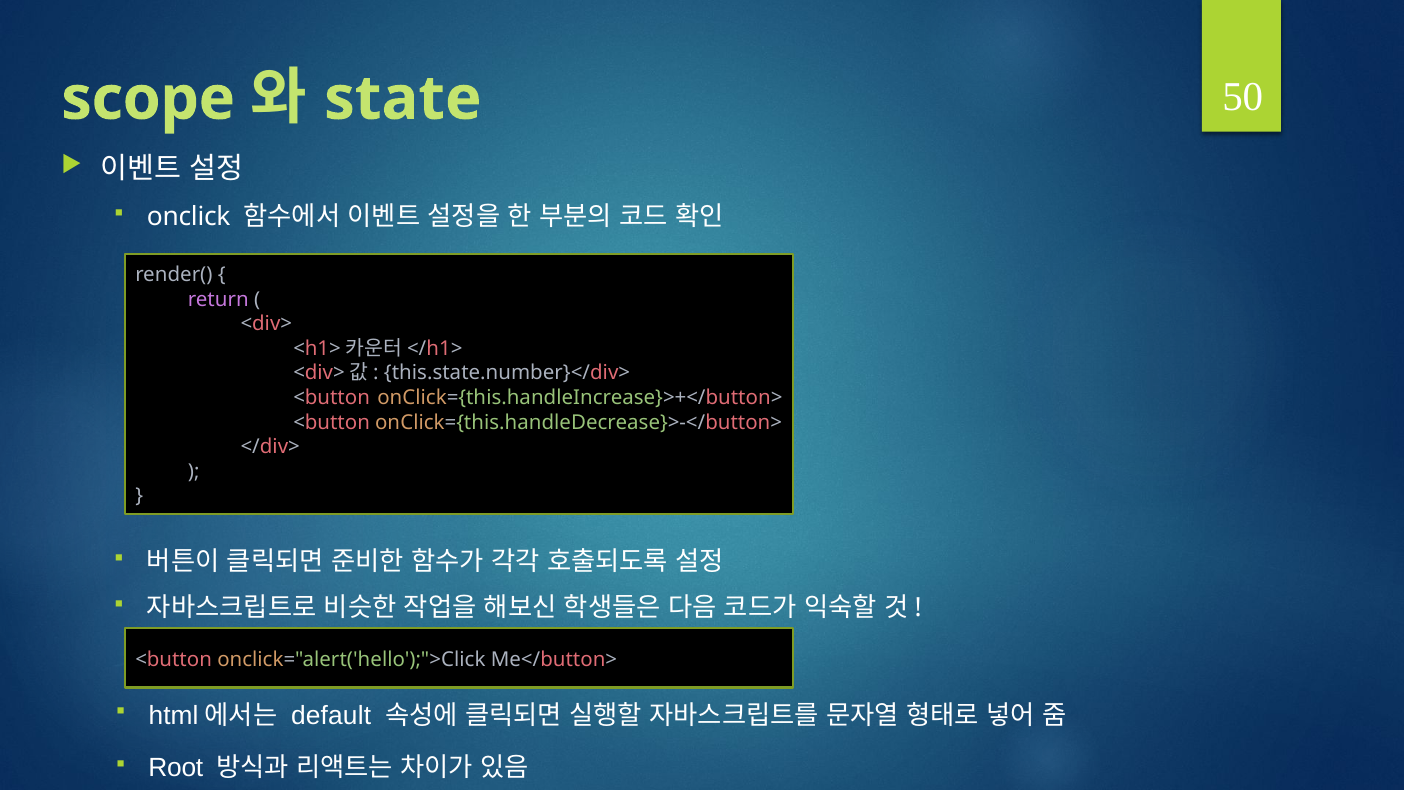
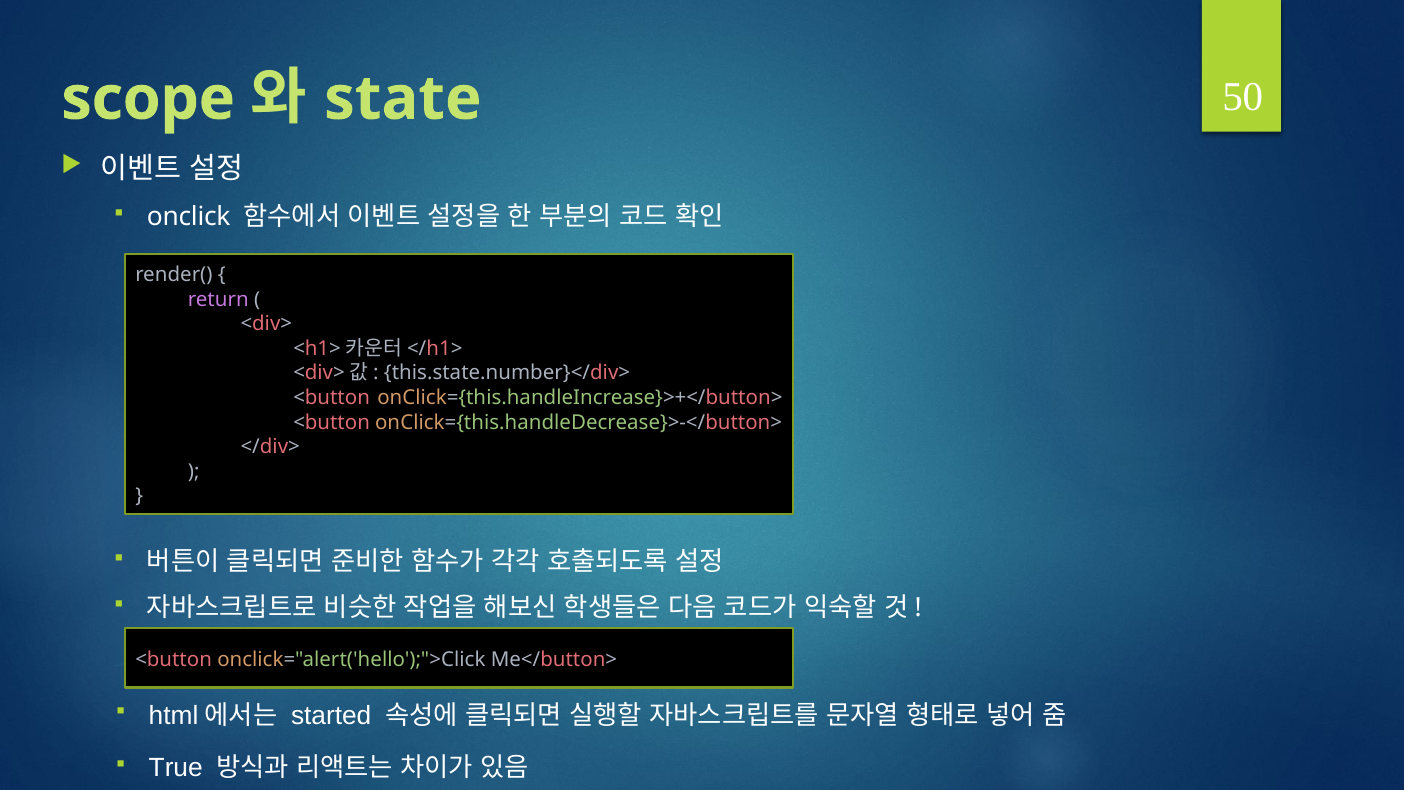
default: default -> started (331, 715)
Root: Root -> True (176, 768)
